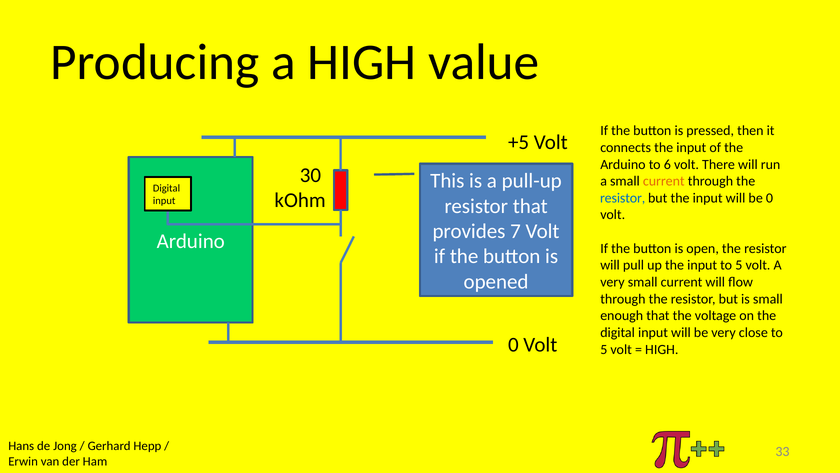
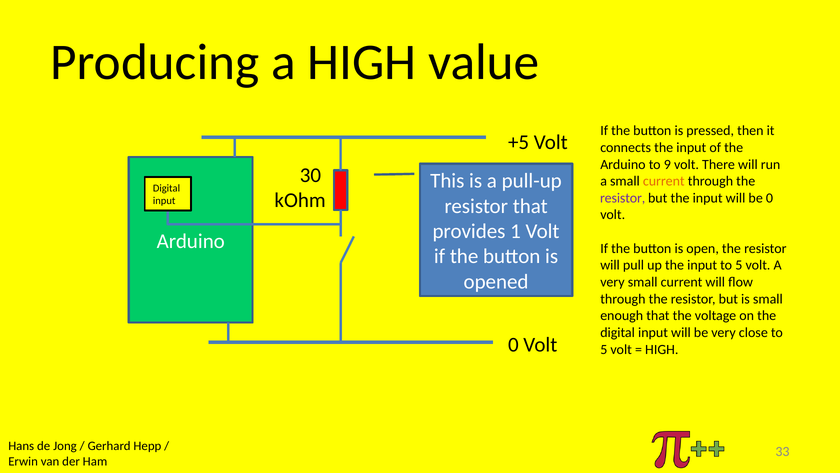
6: 6 -> 9 (667, 164)
resistor colour: blue -> purple (623, 198)
7: 7 -> 1 (516, 231)
